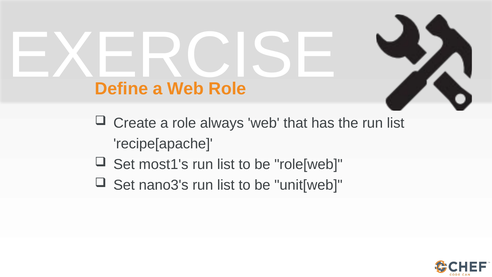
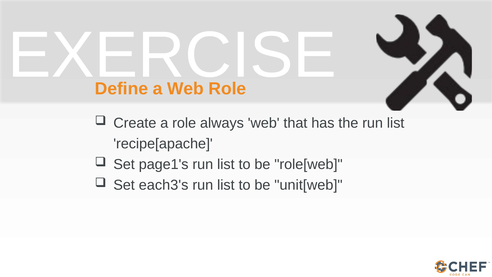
most1's: most1's -> page1's (164, 164)
nano3's: nano3's -> each3's (164, 185)
